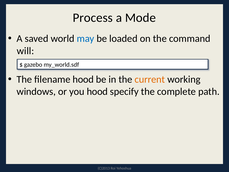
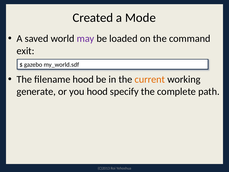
Process: Process -> Created (93, 18)
may colour: blue -> purple (86, 39)
will: will -> exit (26, 51)
windows: windows -> generate (36, 91)
